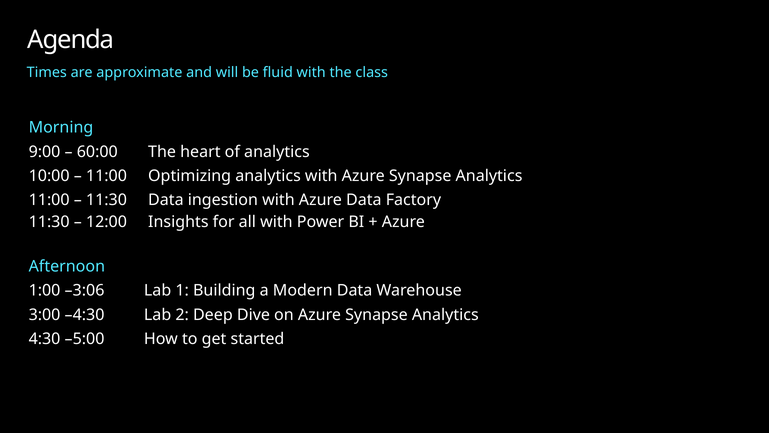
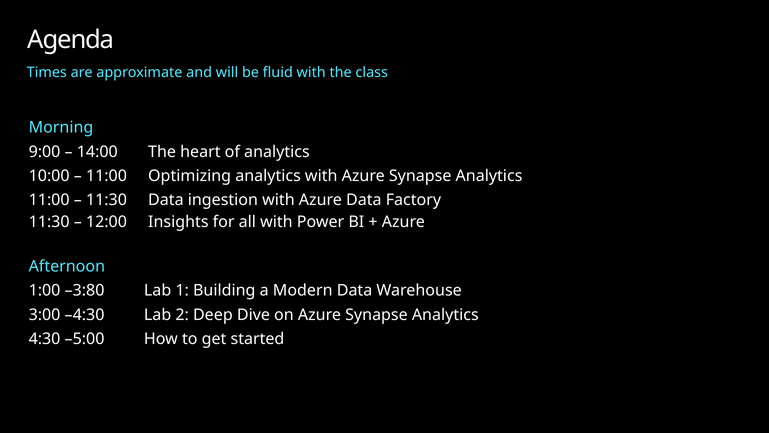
60:00: 60:00 -> 14:00 (97, 152)
–3:06: –3:06 -> –3:80 (85, 290)
